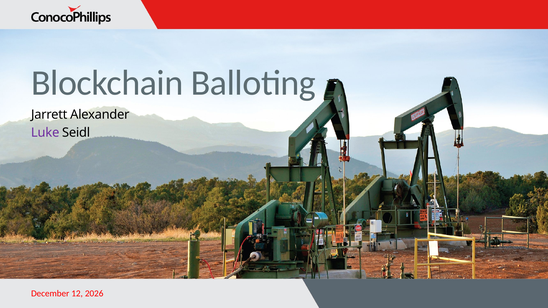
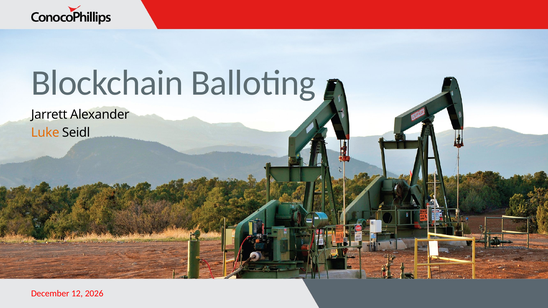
Luke colour: purple -> orange (45, 133)
